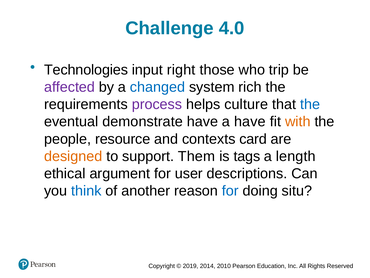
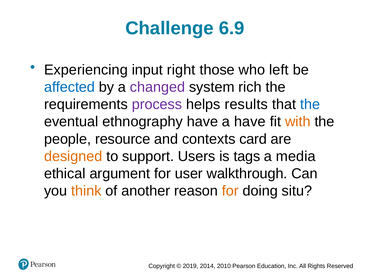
4.0: 4.0 -> 6.9 (232, 28)
Technologies: Technologies -> Experiencing (86, 70)
trip: trip -> left (279, 70)
affected colour: purple -> blue (69, 87)
changed colour: blue -> purple (157, 87)
culture: culture -> results (246, 104)
demonstrate: demonstrate -> ethnography (143, 122)
Them: Them -> Users (197, 156)
length: length -> media (296, 156)
descriptions: descriptions -> walkthrough (247, 173)
think colour: blue -> orange (86, 191)
for colour: blue -> orange (230, 191)
